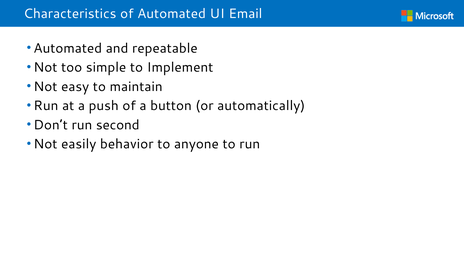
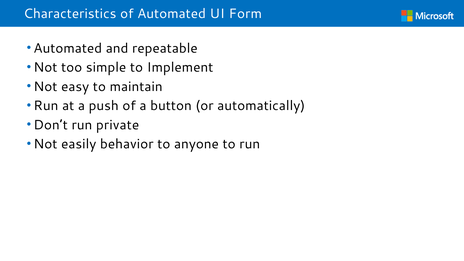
Email: Email -> Form (245, 14)
second: second -> private (118, 125)
